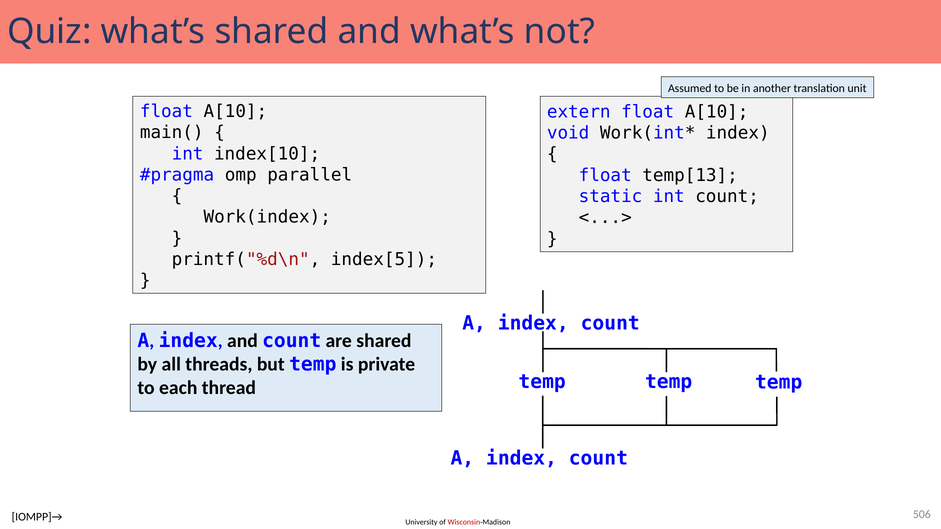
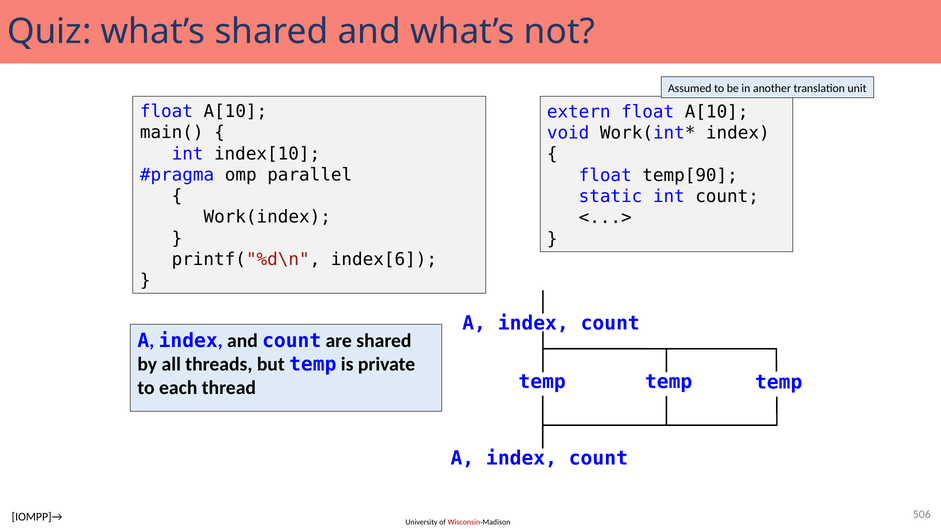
temp[13: temp[13 -> temp[90 (690, 175)
index[5: index[5 -> index[6 (384, 260)
